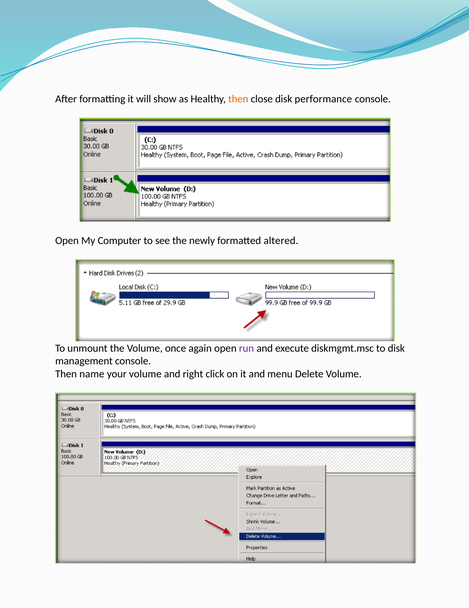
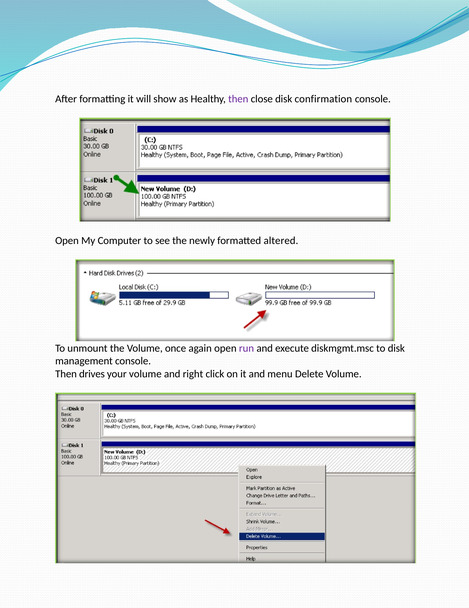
then colour: orange -> purple (238, 99)
performance: performance -> confirmation (323, 99)
name: name -> drives (92, 373)
